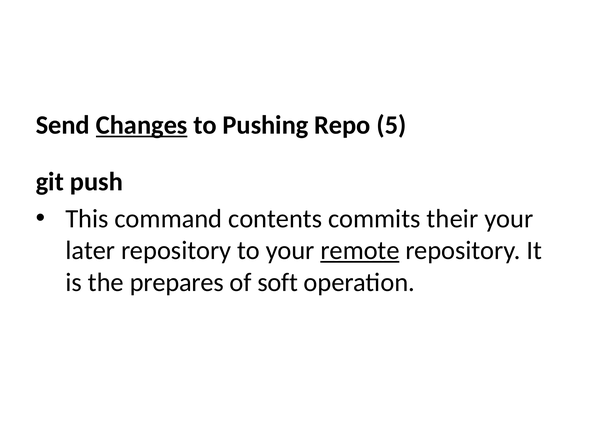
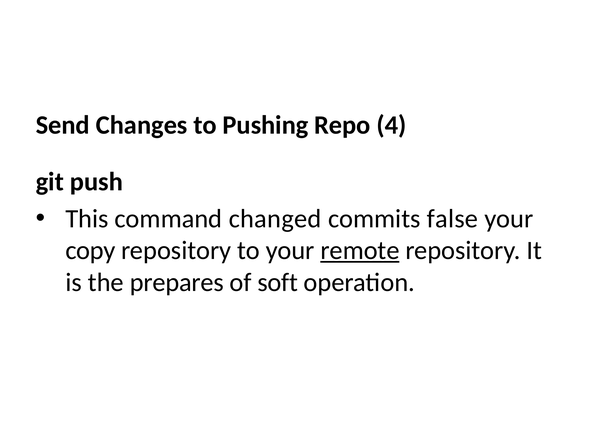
Changes underline: present -> none (142, 125)
5: 5 -> 4 (391, 125)
contents: contents -> changed (275, 218)
their: their -> false (452, 218)
later: later -> copy (90, 250)
